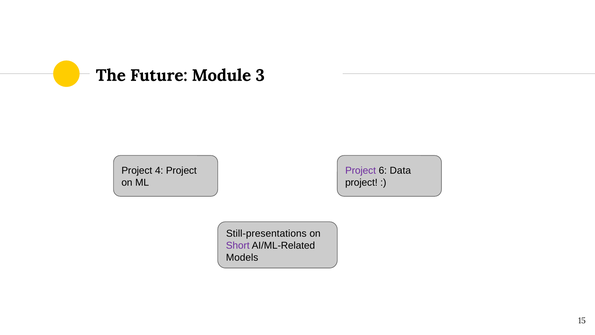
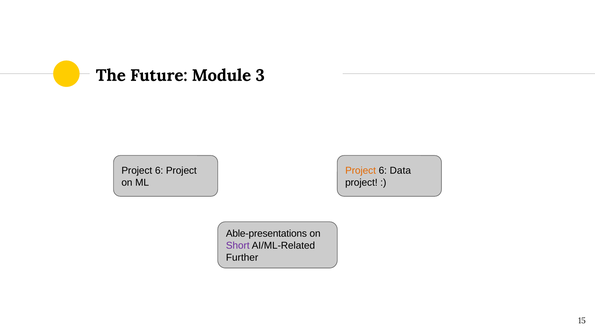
4: 4 -> 6 (159, 170)
Project colour: purple -> orange (361, 170)
Still-presentations: Still-presentations -> Able-presentations (266, 233)
Models: Models -> Further (242, 257)
